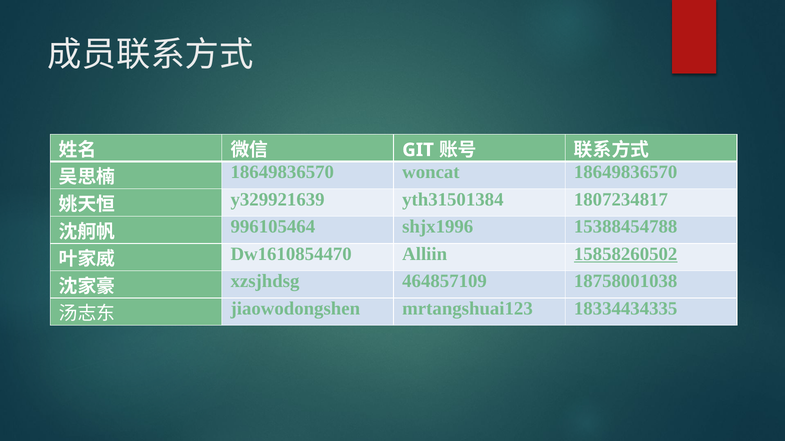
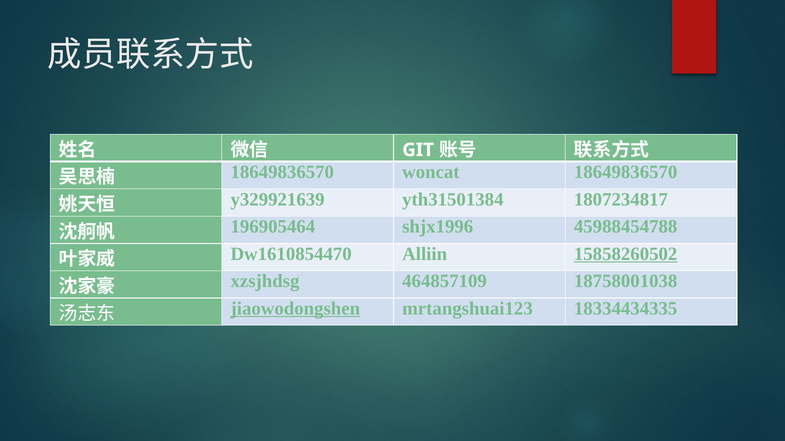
996105464: 996105464 -> 196905464 (273, 227)
15388454788: 15388454788 -> 45988454788 (626, 227)
jiaowodongshen underline: none -> present (295, 309)
